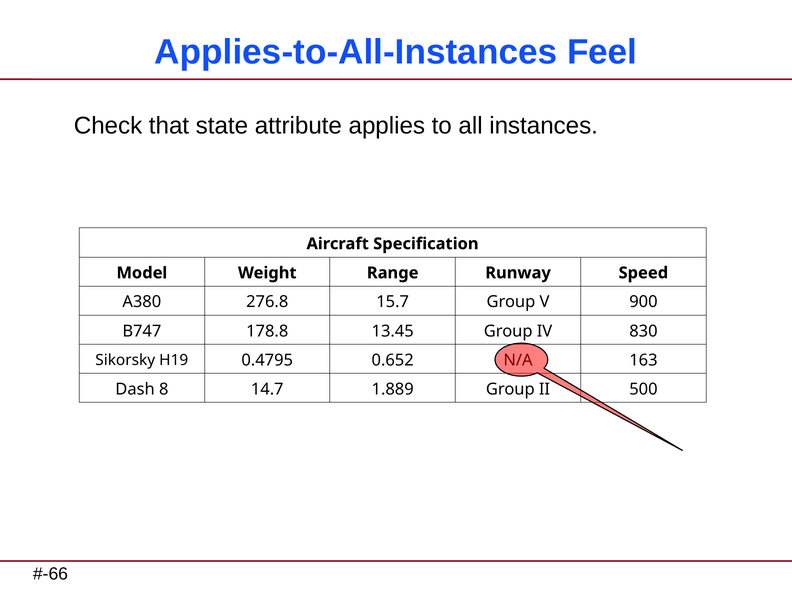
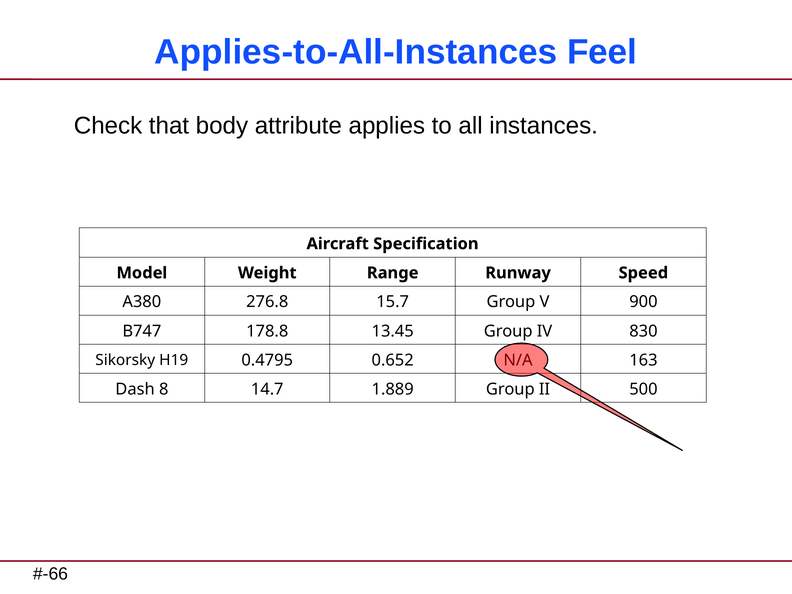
state: state -> body (222, 126)
